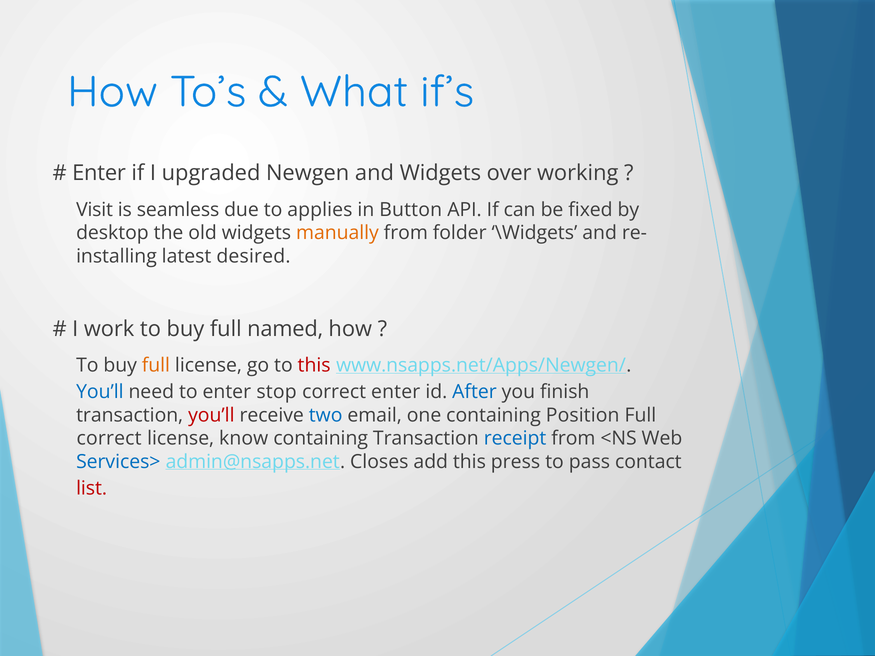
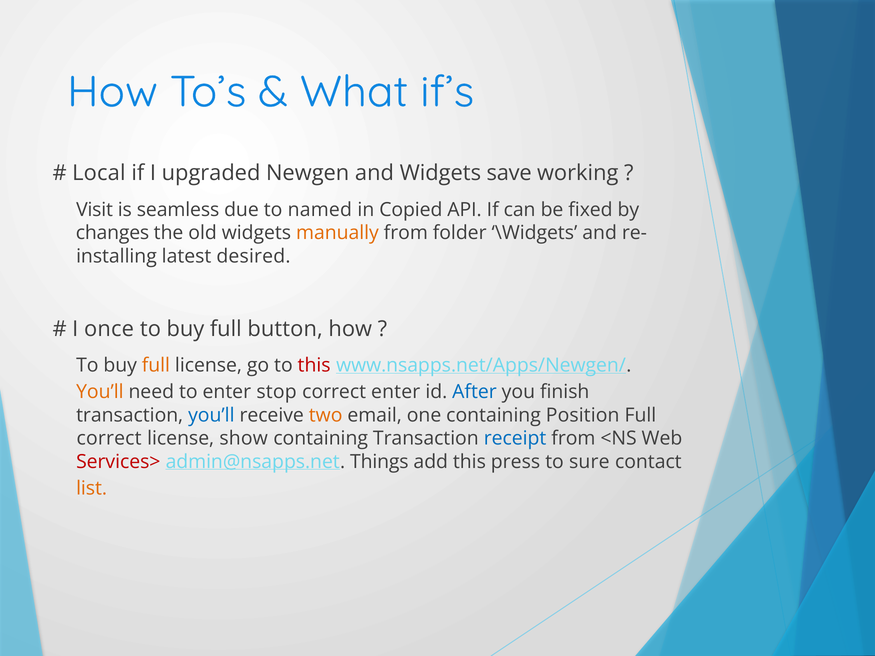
Enter: Enter -> Local (99, 173)
over: over -> save (509, 173)
applies: applies -> named (320, 210)
Button: Button -> Copied (411, 210)
desktop: desktop -> changes (113, 233)
work: work -> once (109, 329)
named: named -> button (285, 329)
You’ll colour: blue -> orange (100, 392)
you’ll colour: red -> blue (211, 415)
two colour: blue -> orange (326, 415)
know: know -> show (244, 439)
Services> colour: blue -> red (118, 462)
Closes: Closes -> Things (379, 462)
pass: pass -> sure (589, 462)
list colour: red -> orange (92, 488)
